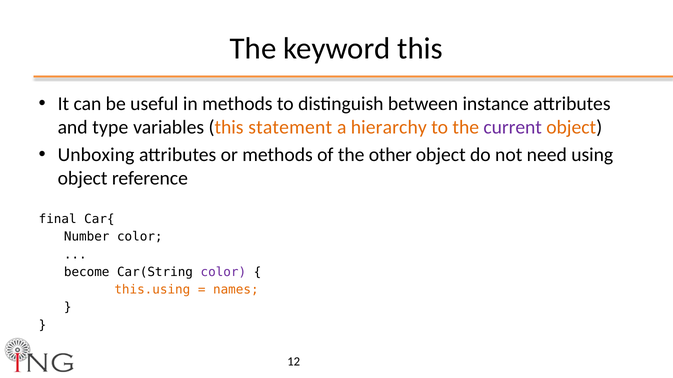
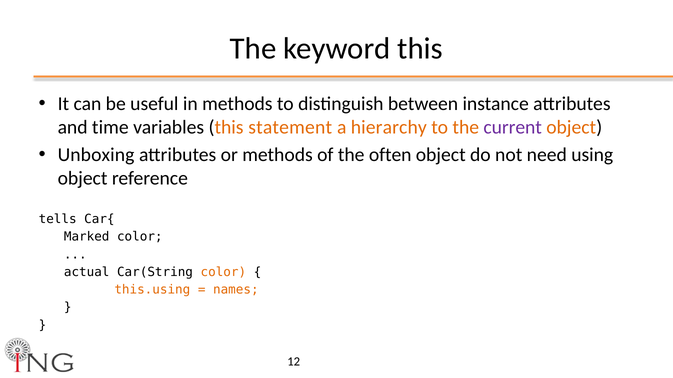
type: type -> time (110, 127)
other: other -> often (390, 155)
final: final -> tells (58, 219)
Number: Number -> Marked (87, 237)
become: become -> actual (87, 272)
color colour: purple -> orange (223, 272)
